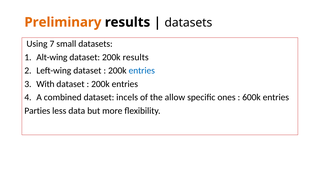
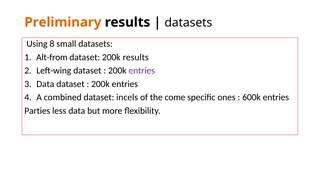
7: 7 -> 8 (52, 44)
Alt-wing: Alt-wing -> Alt-from (52, 57)
entries colour: blue -> purple (142, 71)
With: With -> Data (45, 84)
allow: allow -> come (175, 97)
